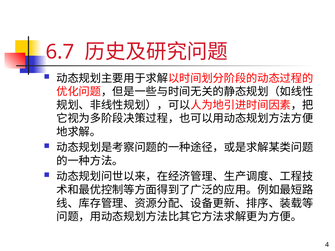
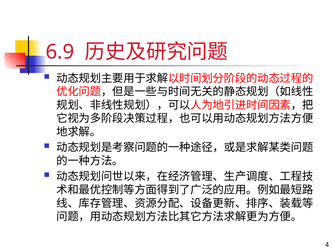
6.7: 6.7 -> 6.9 (60, 52)
